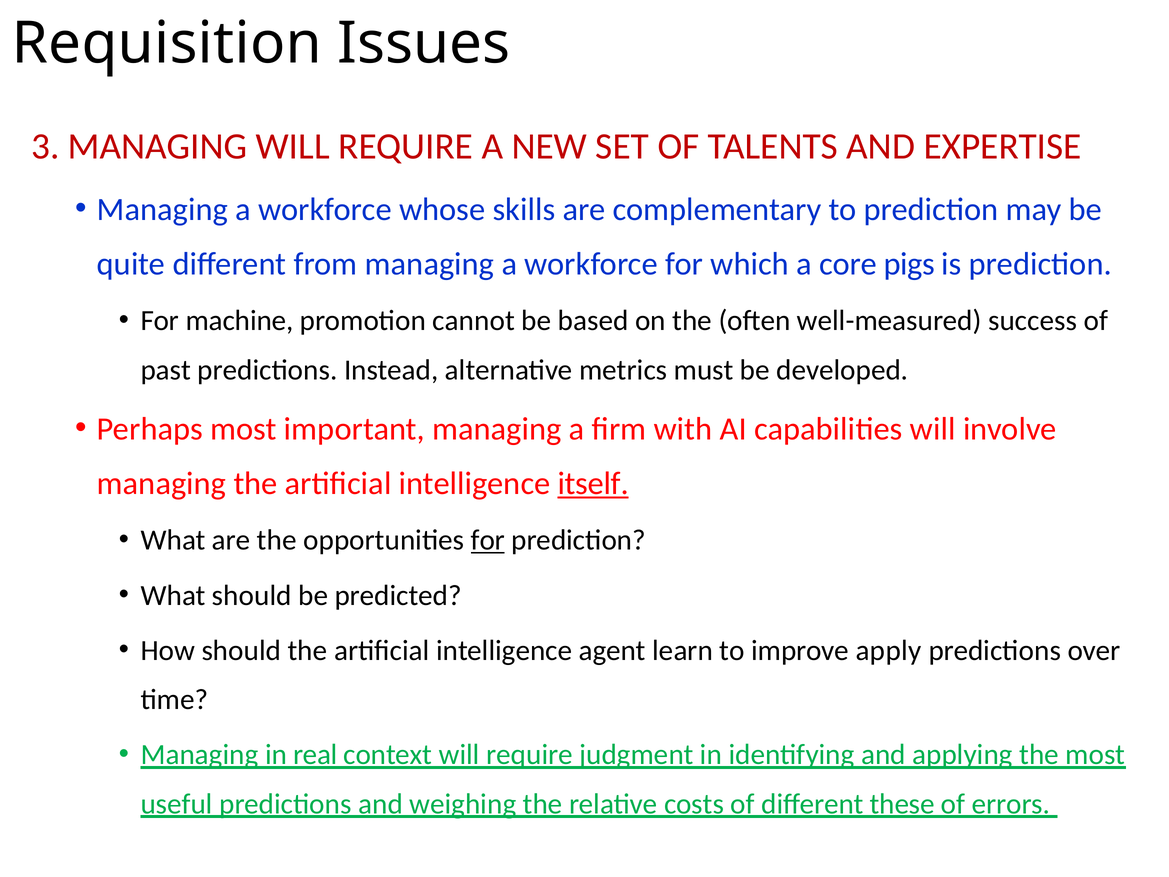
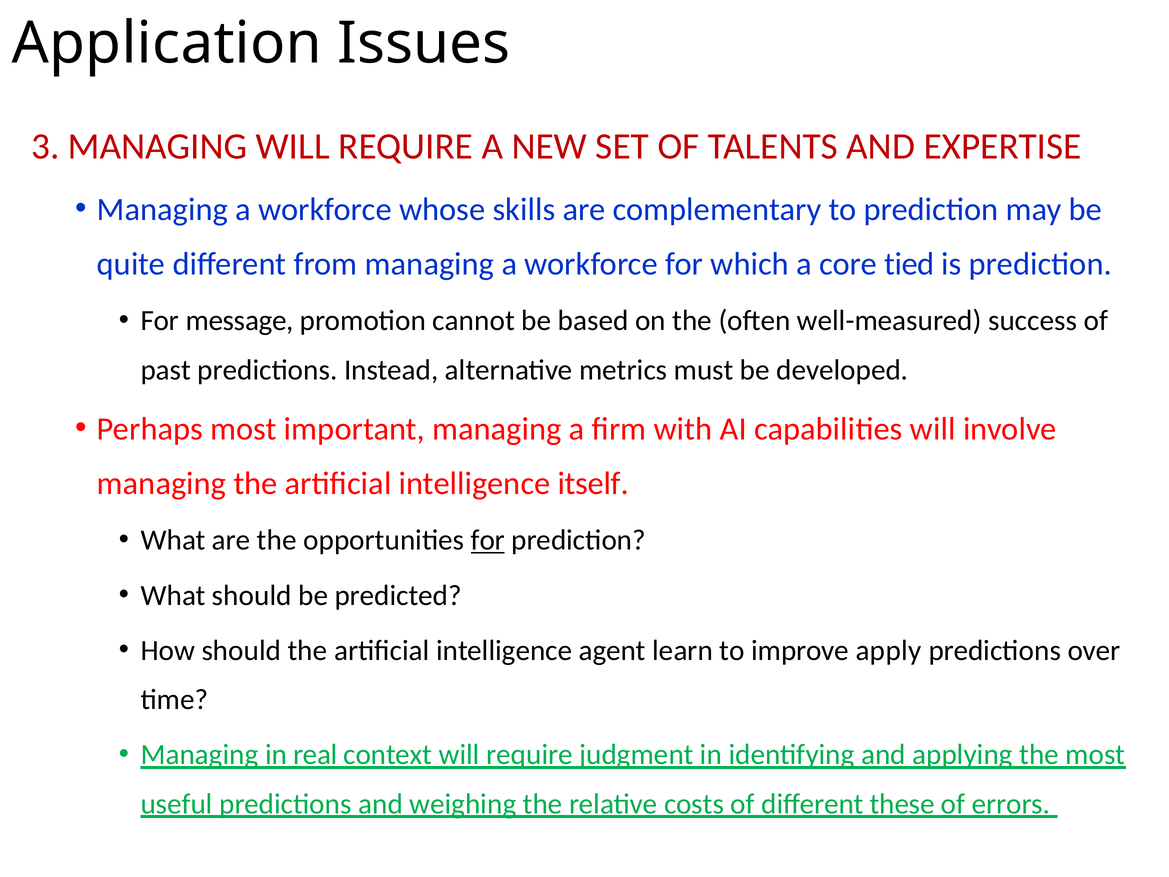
Requisition: Requisition -> Application (167, 43)
pigs: pigs -> tied (909, 264)
machine: machine -> message (240, 321)
itself underline: present -> none (593, 483)
